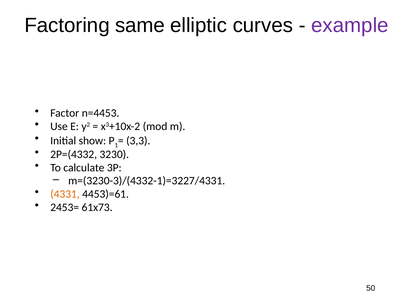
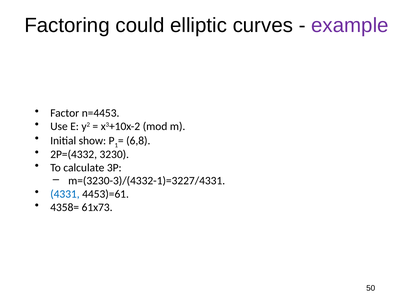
same: same -> could (140, 25)
3,3: 3,3 -> 6,8 (138, 141)
4331 colour: orange -> blue (65, 194)
2453=: 2453= -> 4358= (65, 207)
